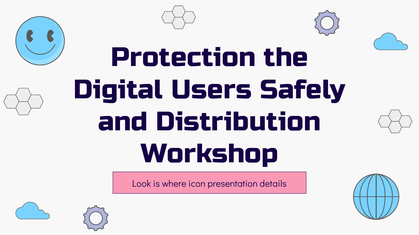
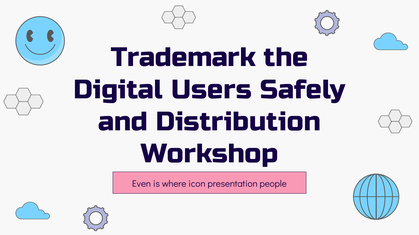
Protection: Protection -> Trademark (183, 58)
Look: Look -> Even (141, 184)
details: details -> people (273, 184)
